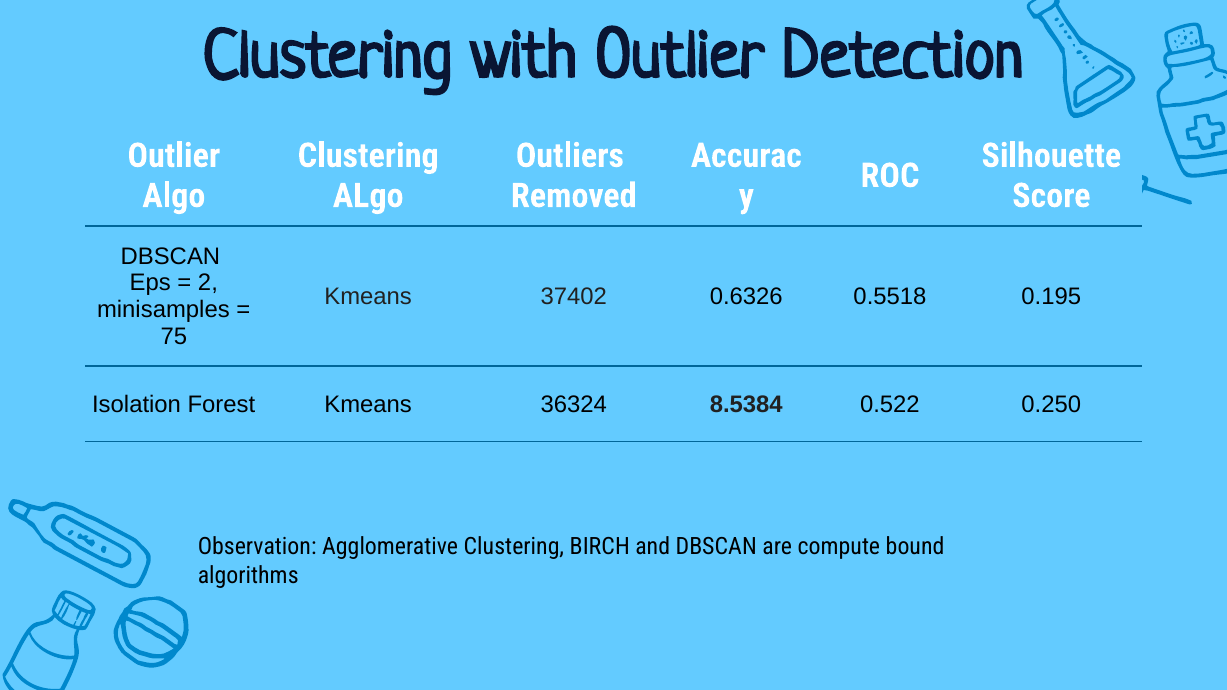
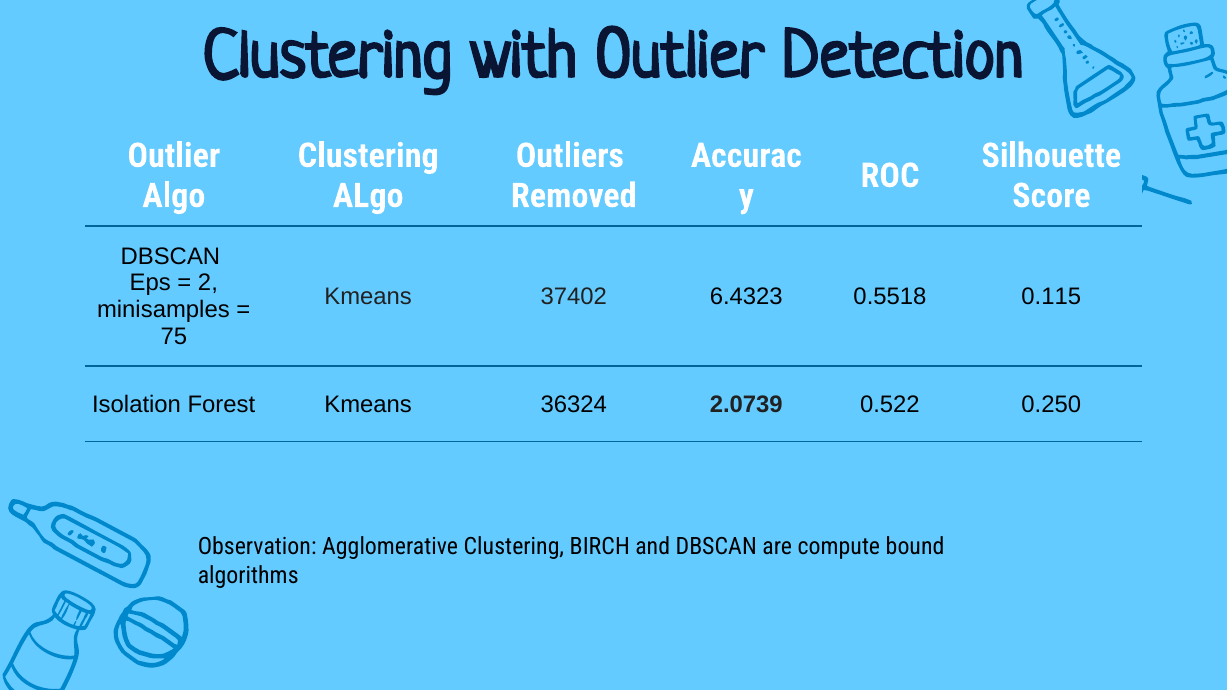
0.6326: 0.6326 -> 6.4323 (746, 297)
0.195: 0.195 -> 0.115 (1051, 297)
8.5384: 8.5384 -> 2.0739 (746, 404)
